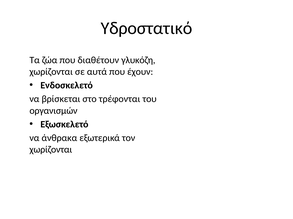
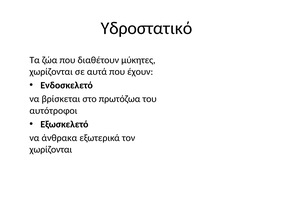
γλυκόζη: γλυκόζη -> μύκητες (138, 60)
τρέφονται: τρέφονται -> πρωτόζωα (120, 99)
οργανισμών: οργανισμών -> αυτότροφοι (53, 111)
